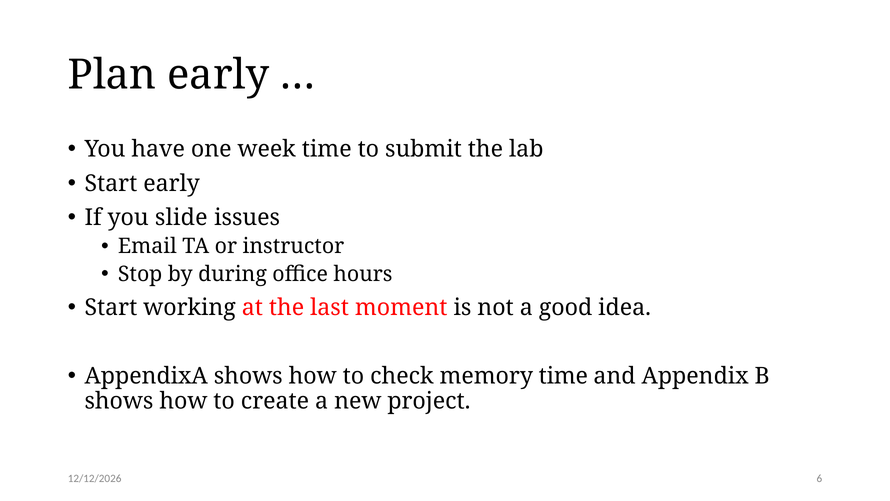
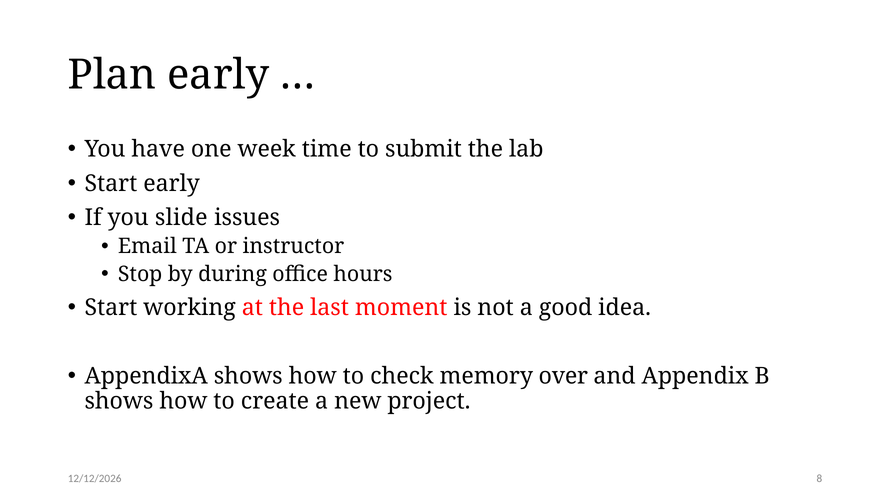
memory time: time -> over (563, 376)
6: 6 -> 8 (819, 478)
